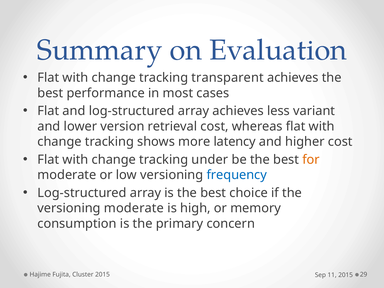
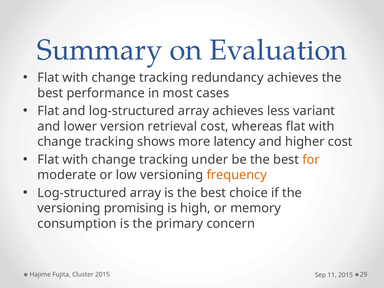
transparent: transparent -> redundancy (228, 78)
frequency colour: blue -> orange (237, 175)
versioning moderate: moderate -> promising (134, 208)
